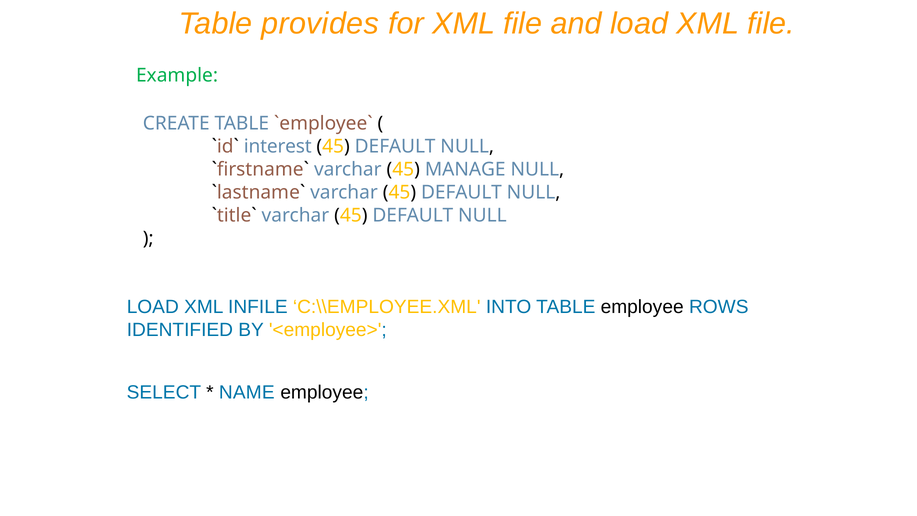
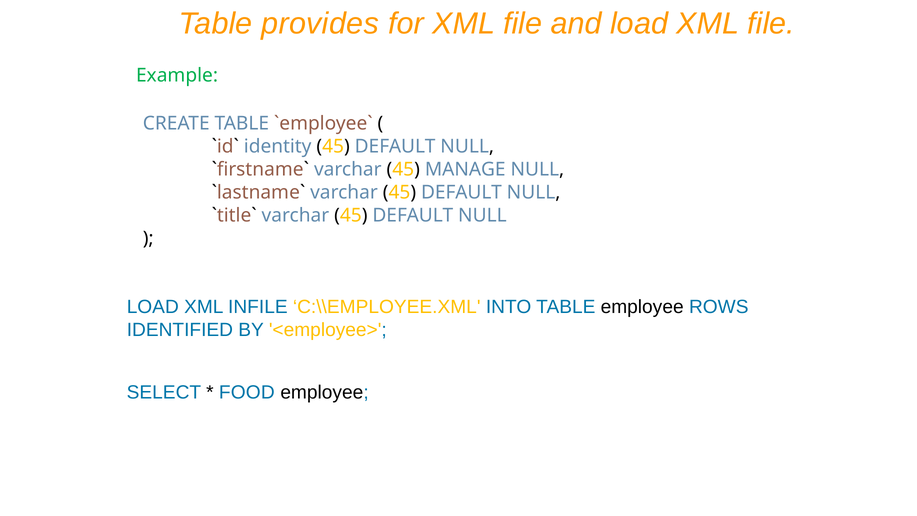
interest: interest -> identity (278, 147)
NAME: NAME -> FOOD (247, 392)
